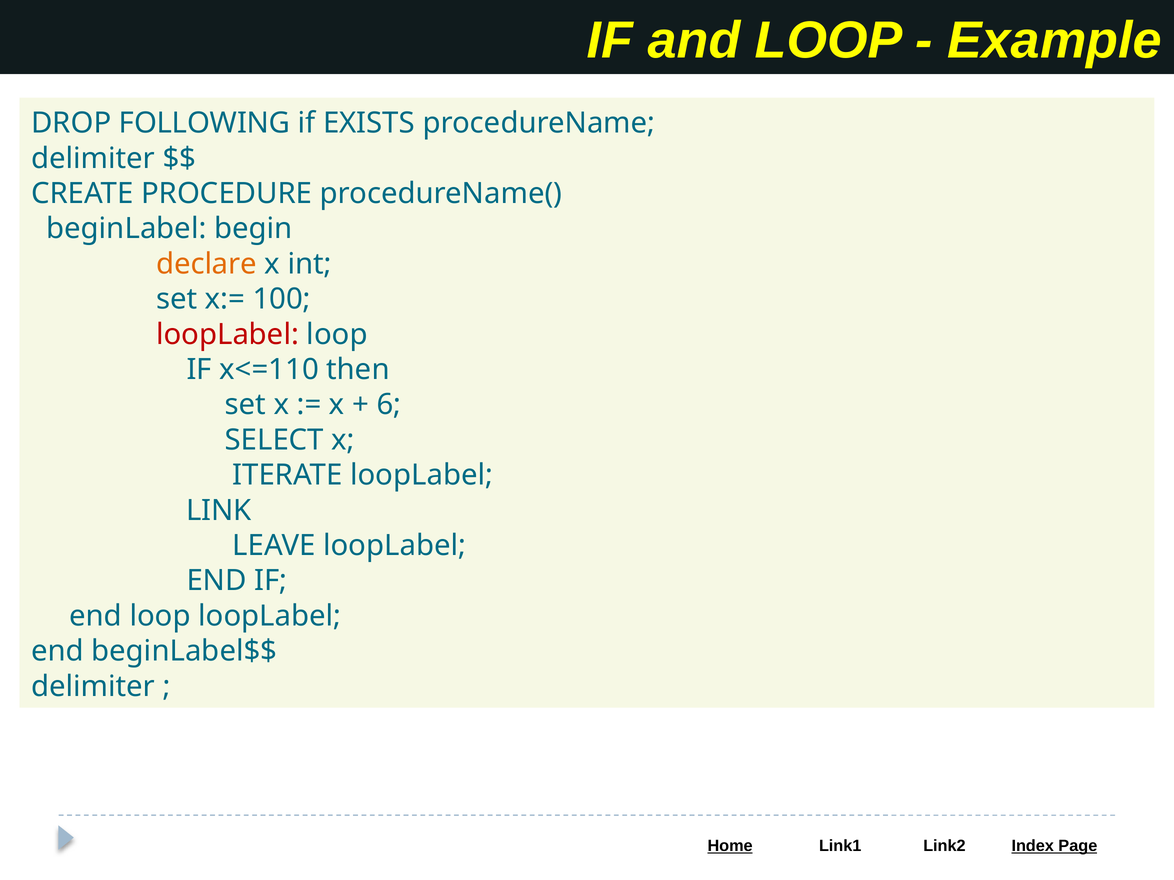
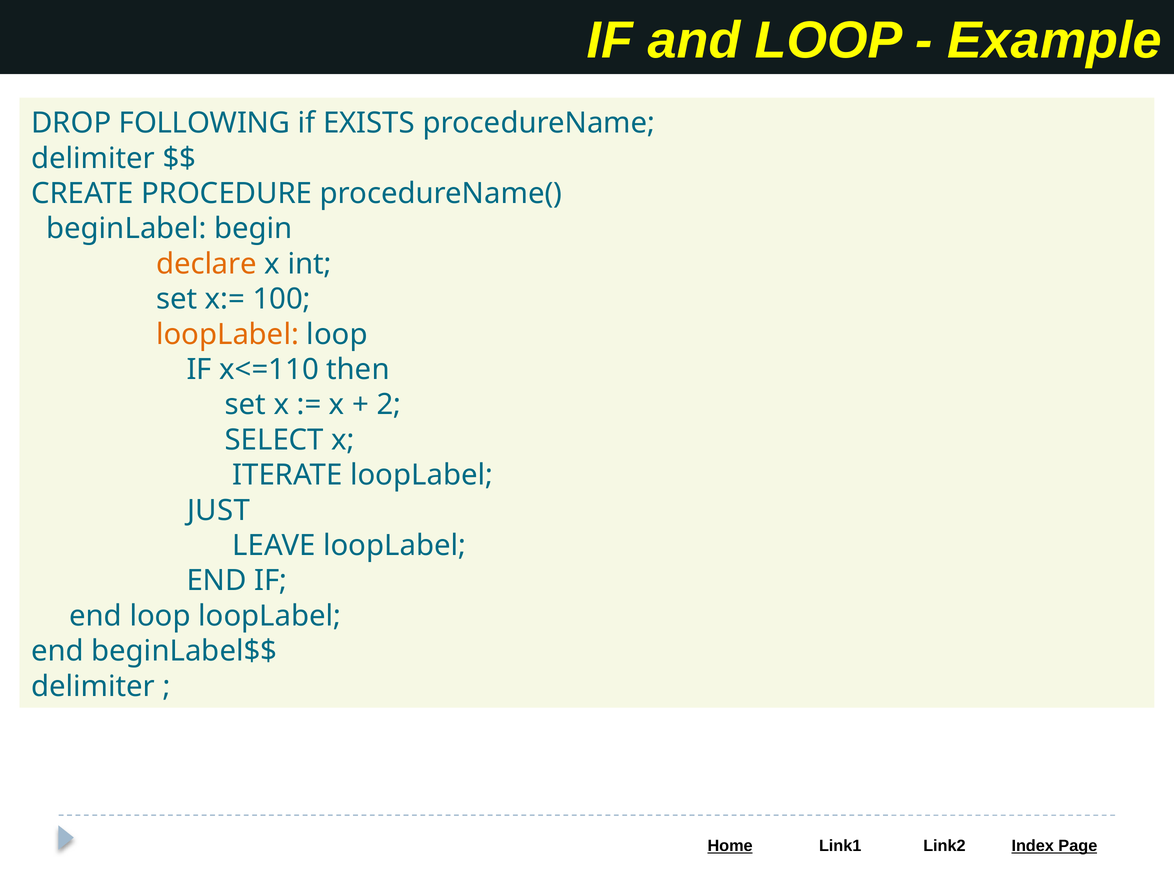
loopLabel colour: red -> orange (228, 335)
6: 6 -> 2 (389, 405)
LINK: LINK -> JUST (219, 511)
